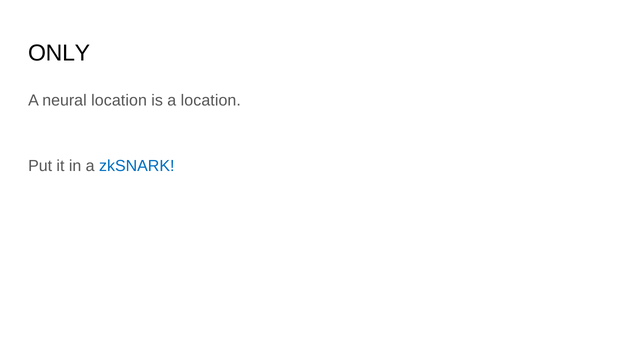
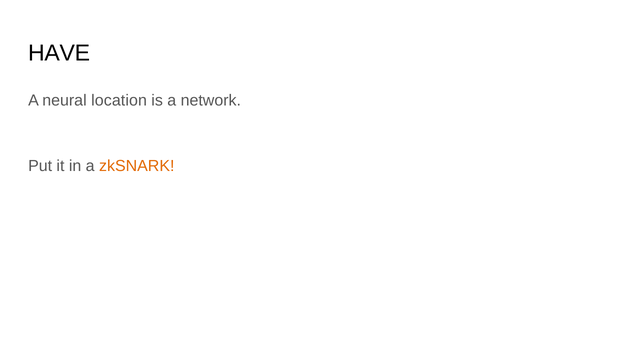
ONLY: ONLY -> HAVE (59, 53)
a location: location -> network (211, 100)
zkSNARK colour: blue -> orange (137, 166)
